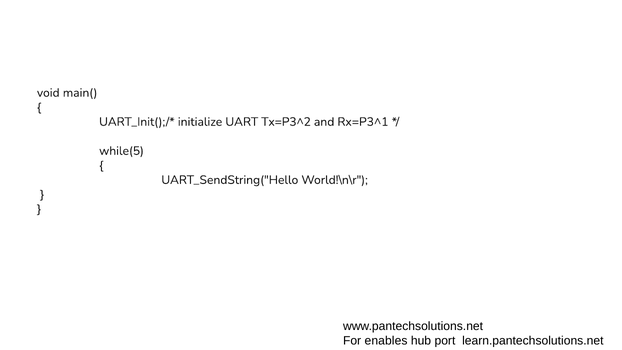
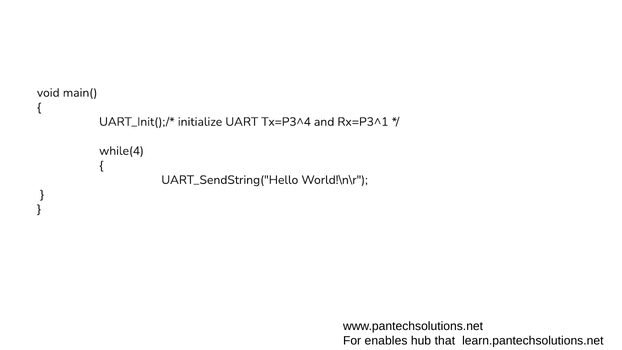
Tx=P3^2: Tx=P3^2 -> Tx=P3^4 (286, 122)
while(5: while(5 -> while(4 (122, 151)
port: port -> that (445, 341)
